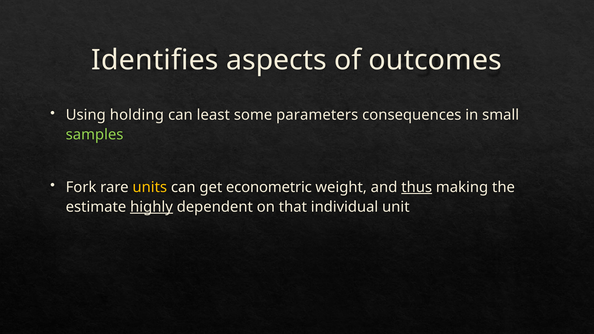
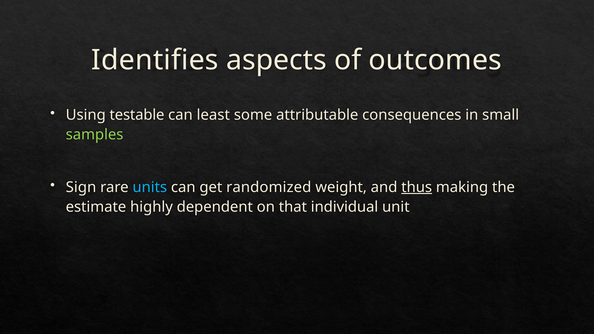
holding: holding -> testable (137, 115)
parameters: parameters -> attributable (317, 115)
Fork: Fork -> Sign (81, 187)
units colour: yellow -> light blue (150, 187)
econometric: econometric -> randomized (269, 187)
highly underline: present -> none (151, 207)
